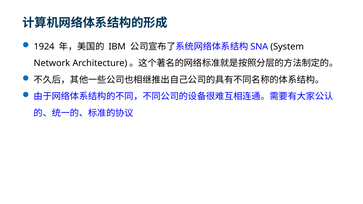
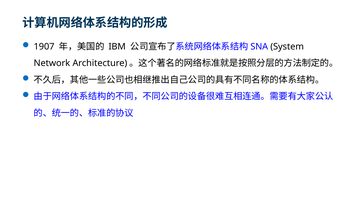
1924: 1924 -> 1907 (44, 47)
